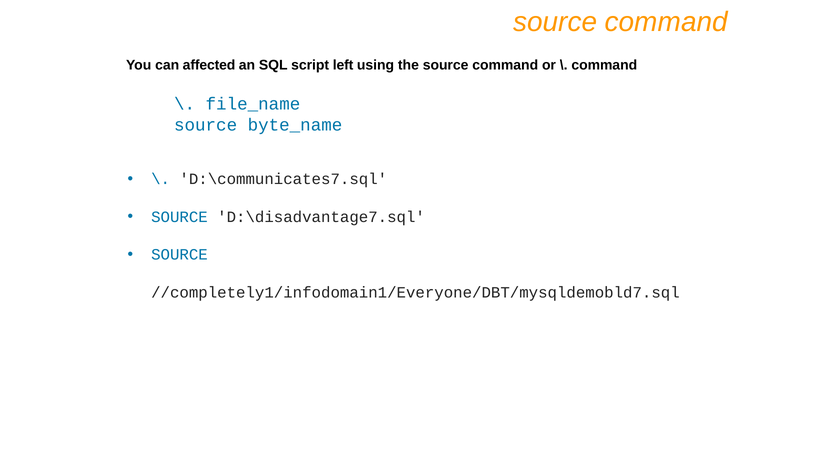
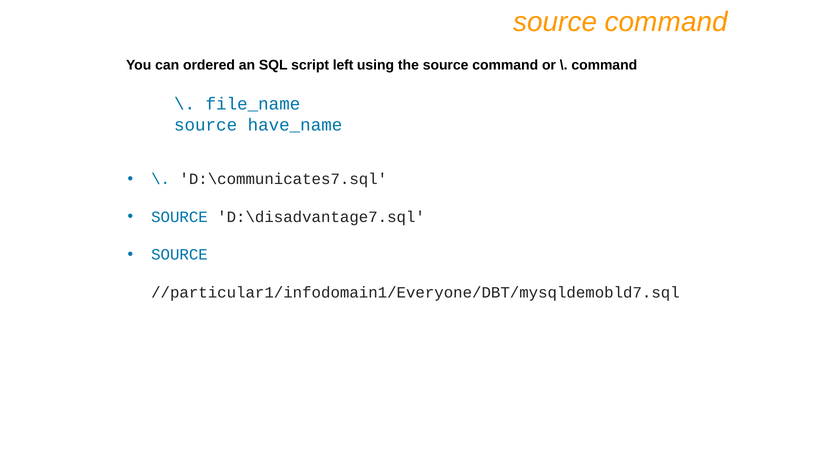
affected: affected -> ordered (209, 65)
byte_name: byte_name -> have_name (295, 125)
//completely1/infodomain1/Everyone/DBT/mysqldemobld7.sql: //completely1/infodomain1/Everyone/DBT/mysqldemobld7.sql -> //particular1/infodomain1/Everyone/DBT/mysqldemobld7.sql (415, 292)
